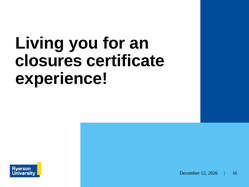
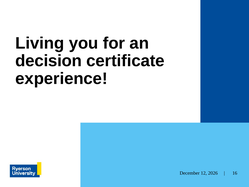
closures: closures -> decision (49, 61)
